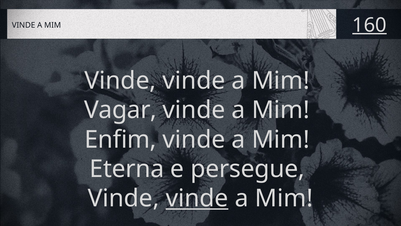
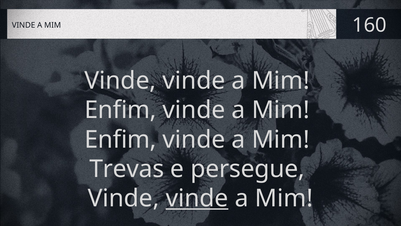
160 underline: present -> none (369, 25)
Vagar: Vagar -> Enfim (120, 110)
Eterna: Eterna -> Trevas (127, 169)
